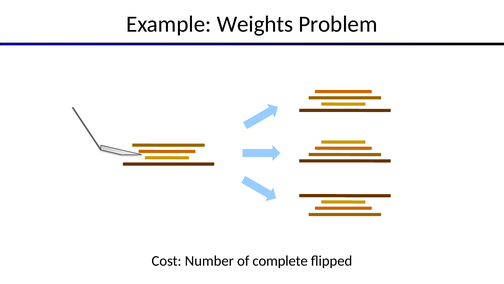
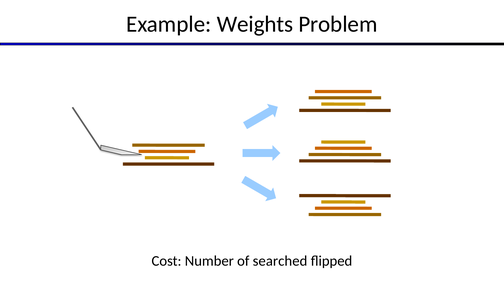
complete: complete -> searched (280, 261)
